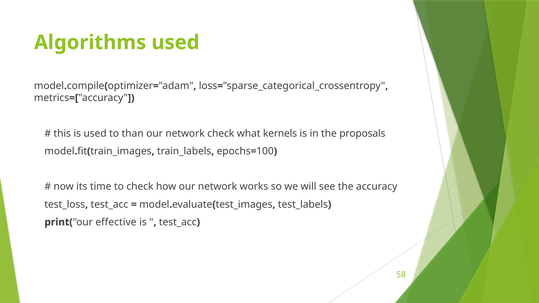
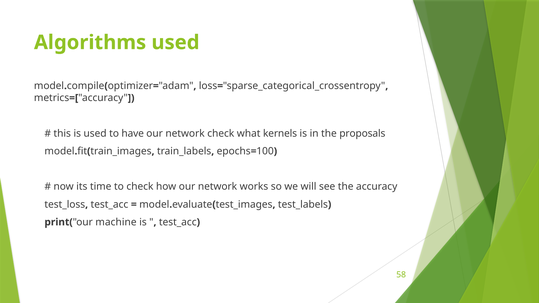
than: than -> have (133, 133)
effective: effective -> machine (116, 222)
